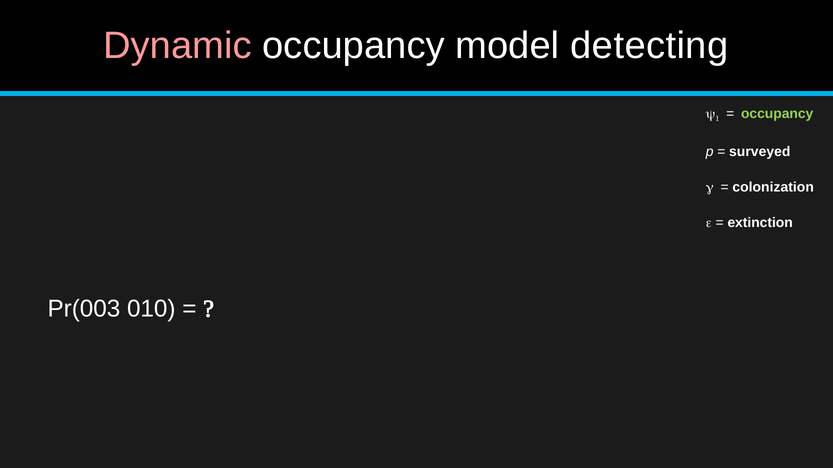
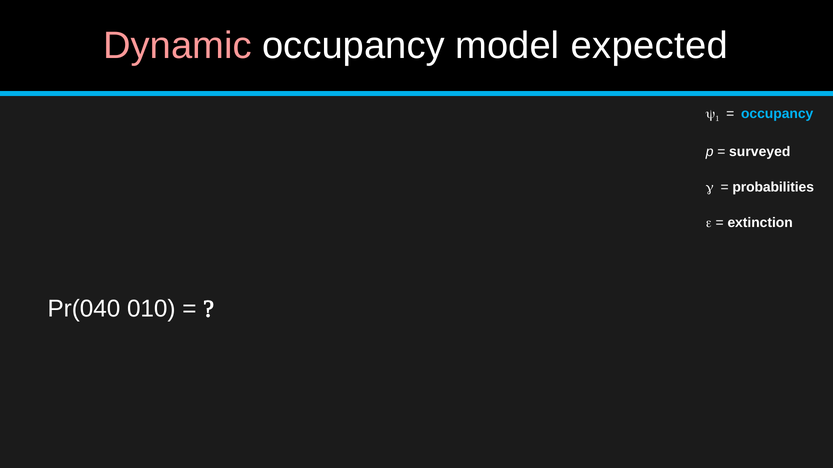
detecting: detecting -> expected (649, 46)
occupancy colour: light green -> light blue (777, 114)
colonization: colonization -> probabilities (773, 187)
Pr(003: Pr(003 -> Pr(040 (84, 309)
